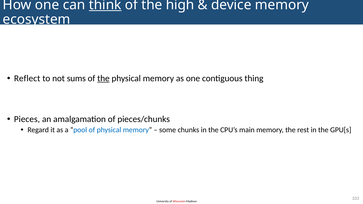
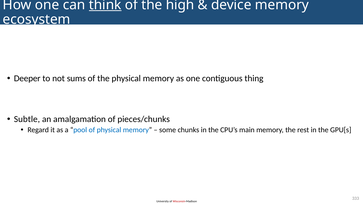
Reflect: Reflect -> Deeper (27, 79)
the underline: present -> none (103, 79)
Pieces: Pieces -> Subtle (27, 119)
